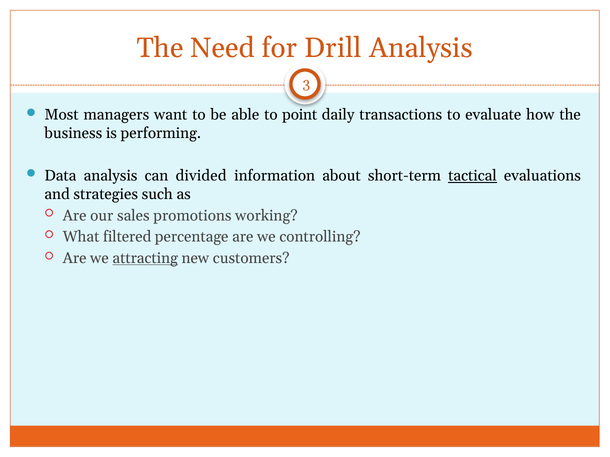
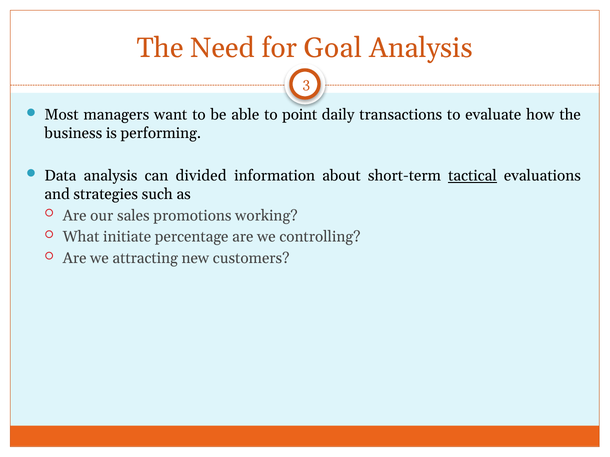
Drill: Drill -> Goal (333, 48)
filtered: filtered -> initiate (127, 237)
attracting underline: present -> none (145, 258)
